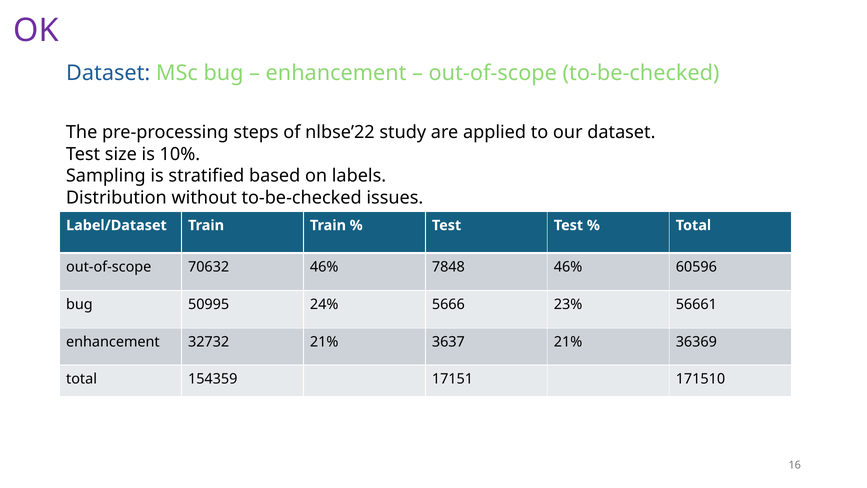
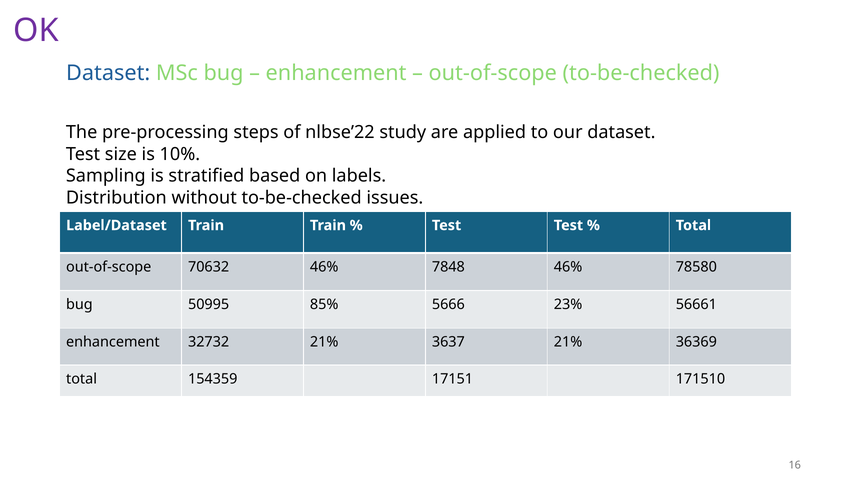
60596: 60596 -> 78580 (696, 267)
24%: 24% -> 85% (324, 304)
